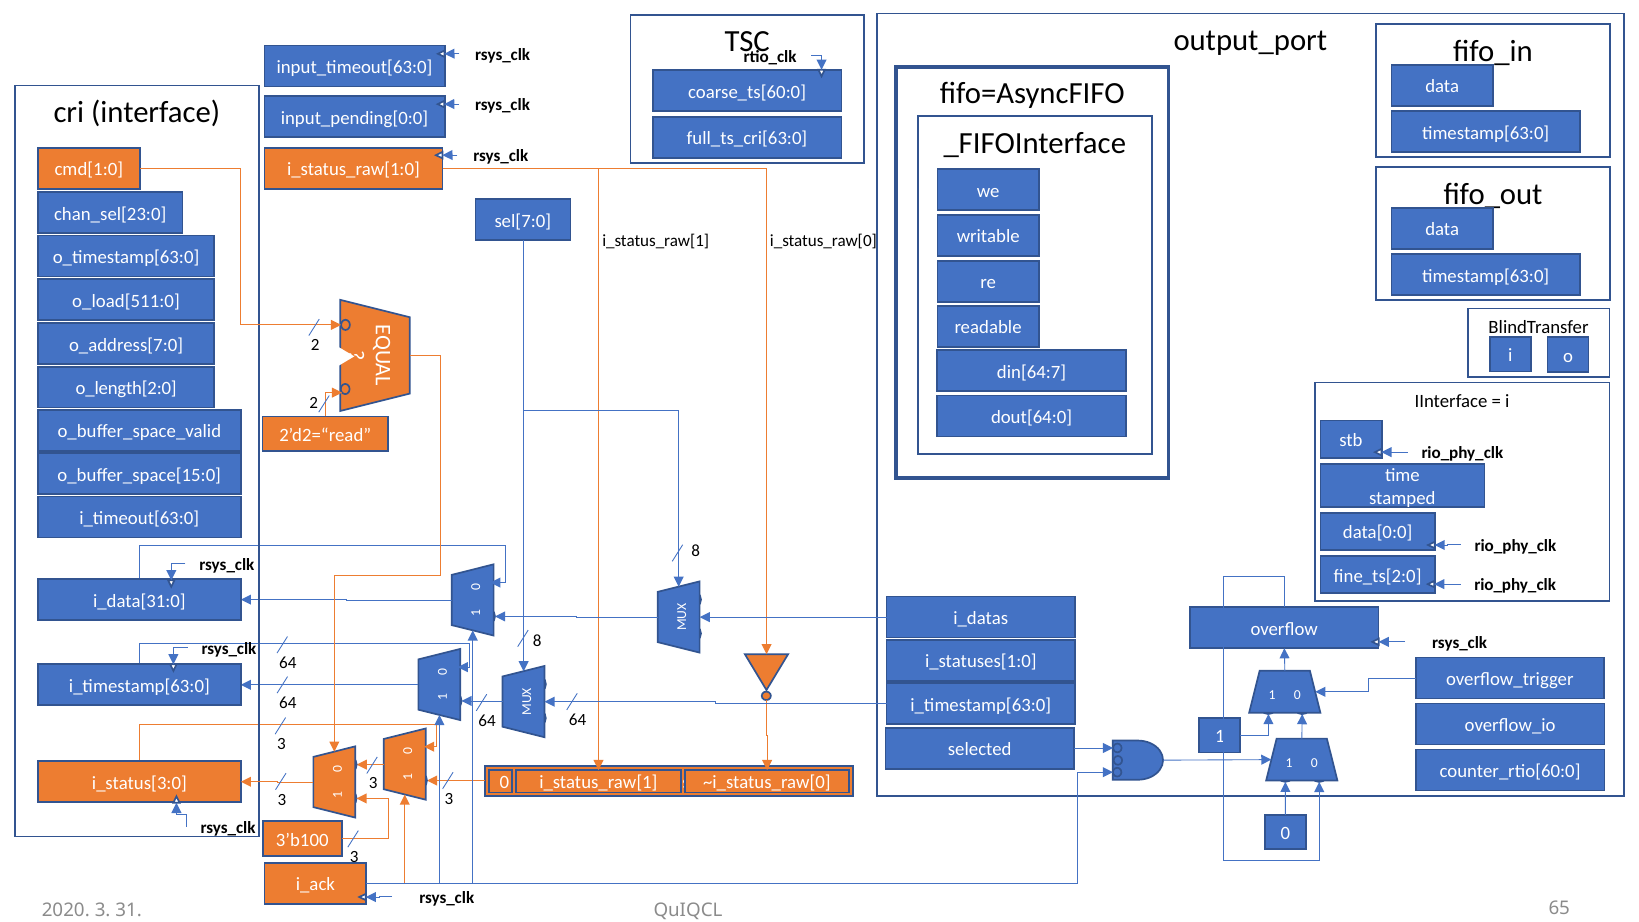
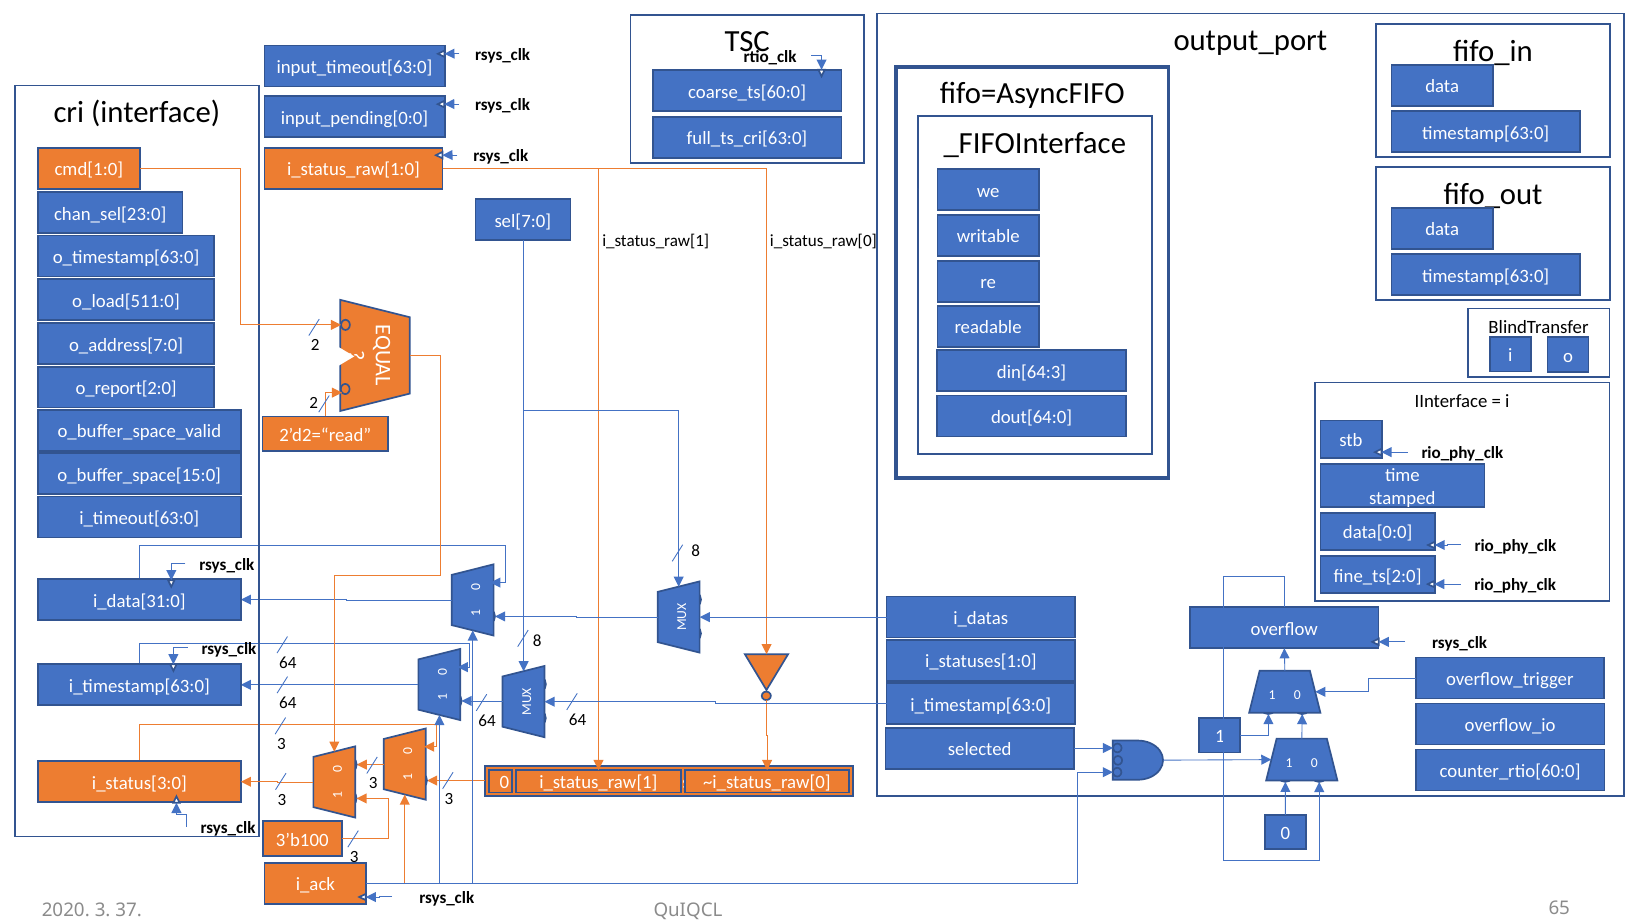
din[64:7: din[64:7 -> din[64:3 (1032, 372)
o_length[2:0: o_length[2:0 -> o_report[2:0 (126, 388)
31: 31 -> 37 (129, 910)
